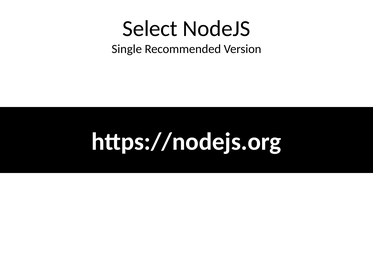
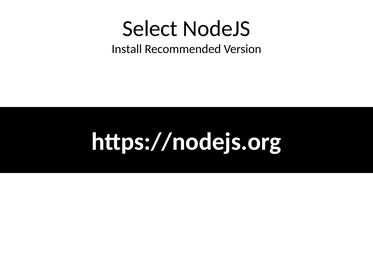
Single: Single -> Install (127, 49)
